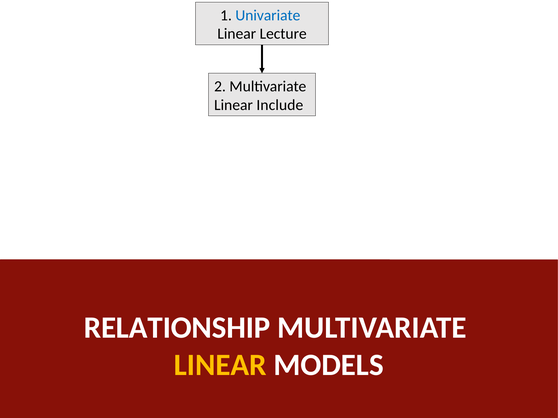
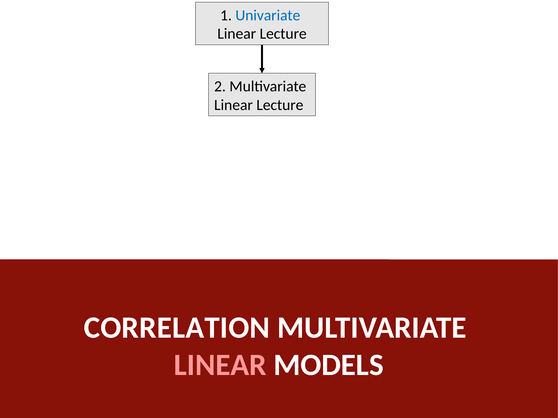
Include: Include -> Lecture (280, 105)
RELATIONSHIP: RELATIONSHIP -> CORRELATION (177, 328)
LINEAR colour: yellow -> pink (220, 365)
